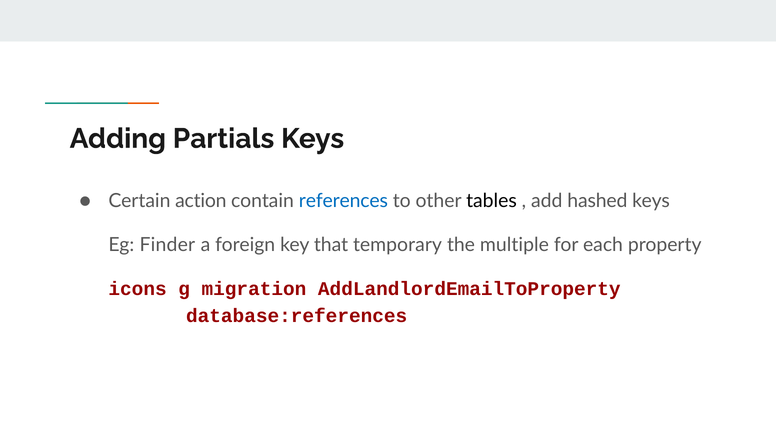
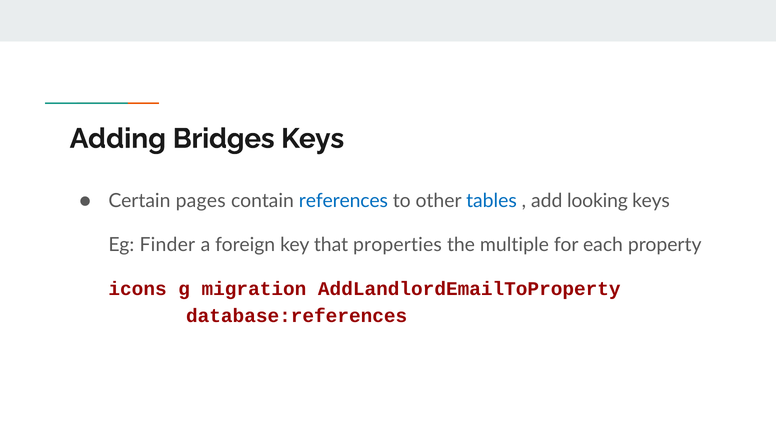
Partials: Partials -> Bridges (224, 138)
action: action -> pages (201, 201)
tables colour: black -> blue (491, 201)
hashed: hashed -> looking (597, 201)
temporary: temporary -> properties (397, 245)
